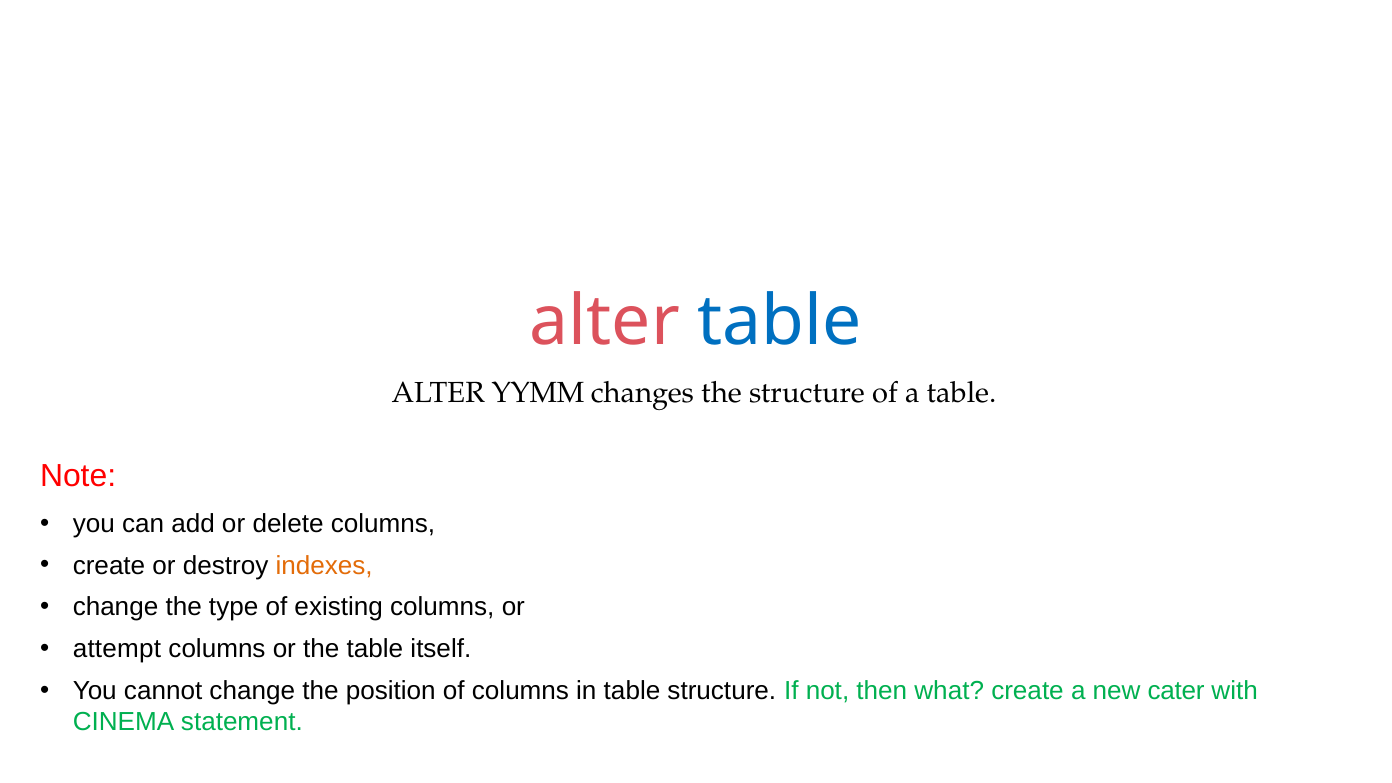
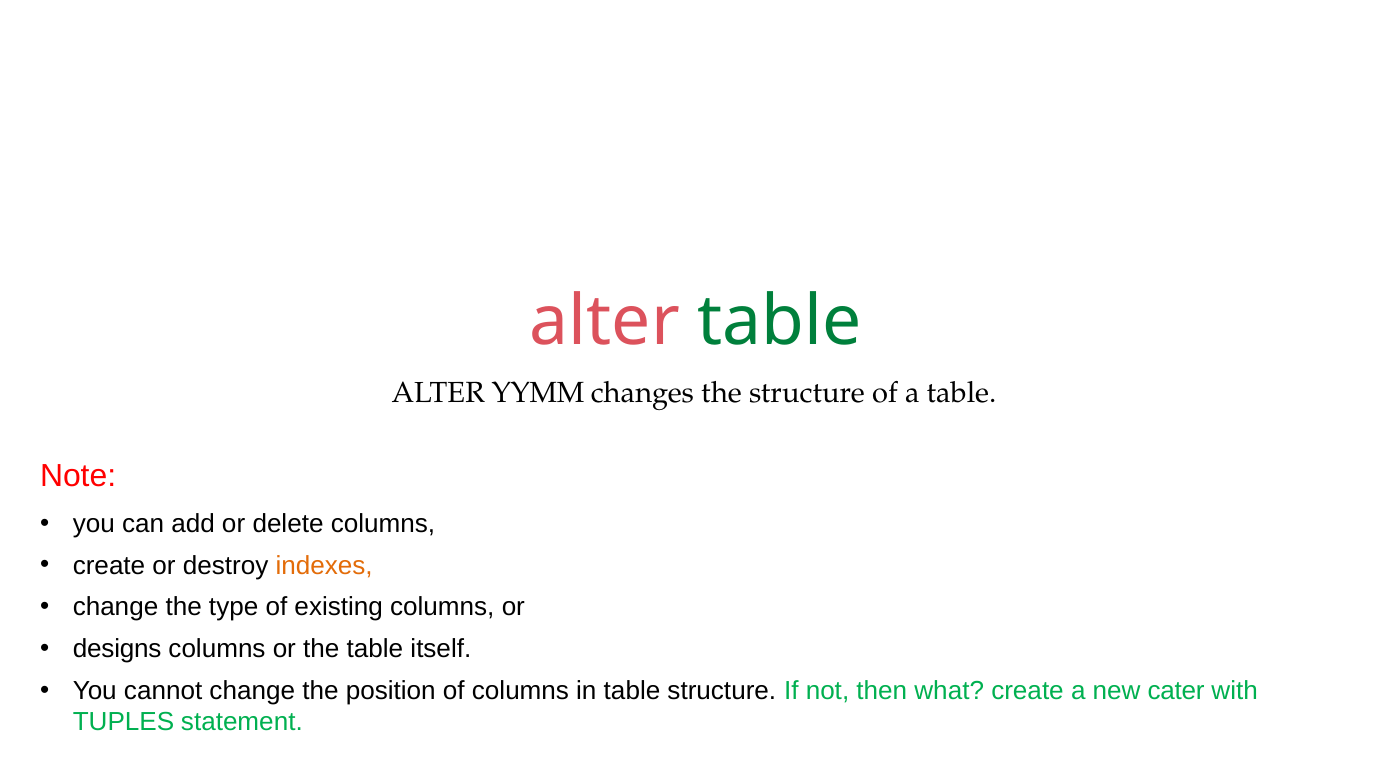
table colour: blue -> green (780, 321)
attempt: attempt -> designs (117, 649)
CINEMA: CINEMA -> TUPLES (124, 722)
